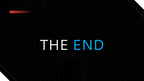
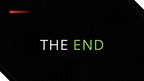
END colour: light blue -> light green (88, 45)
